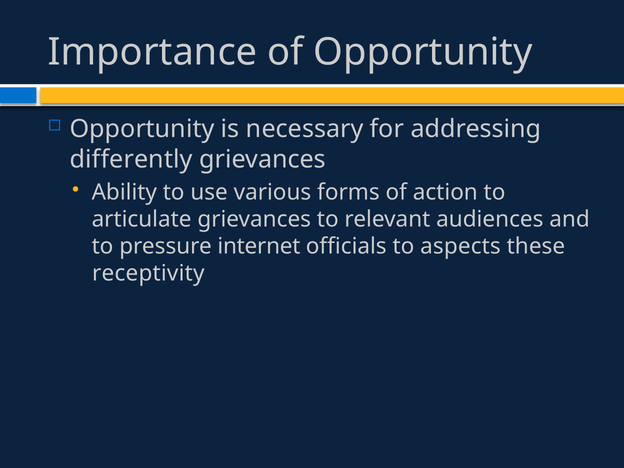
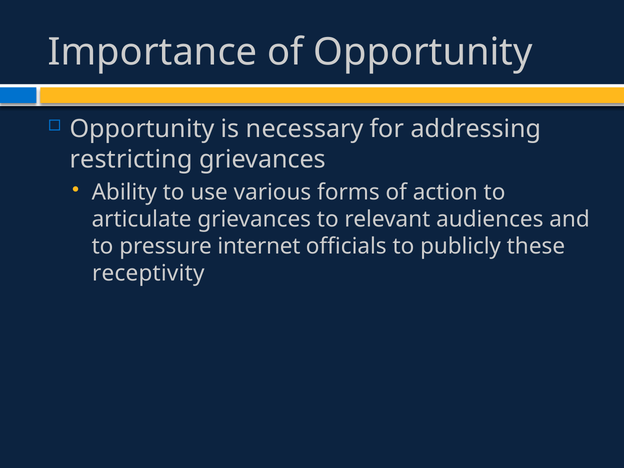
differently: differently -> restricting (131, 159)
aspects: aspects -> publicly (461, 247)
